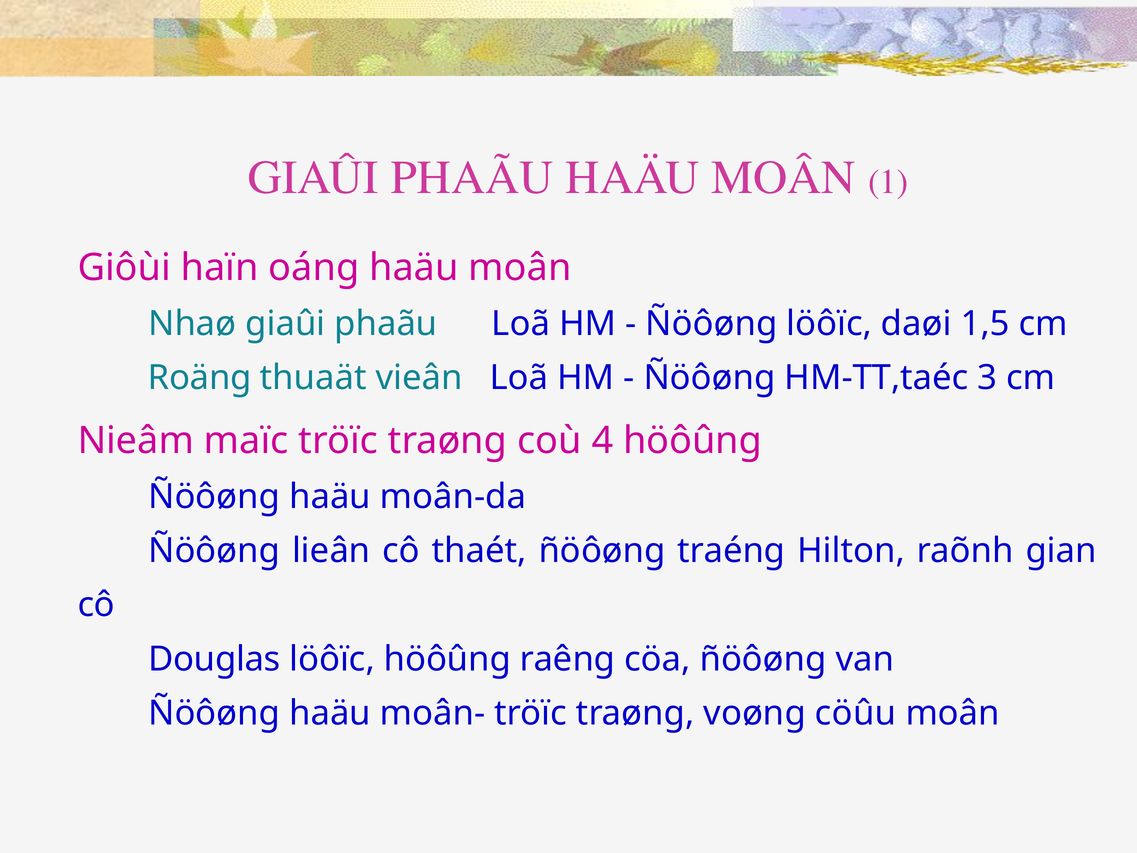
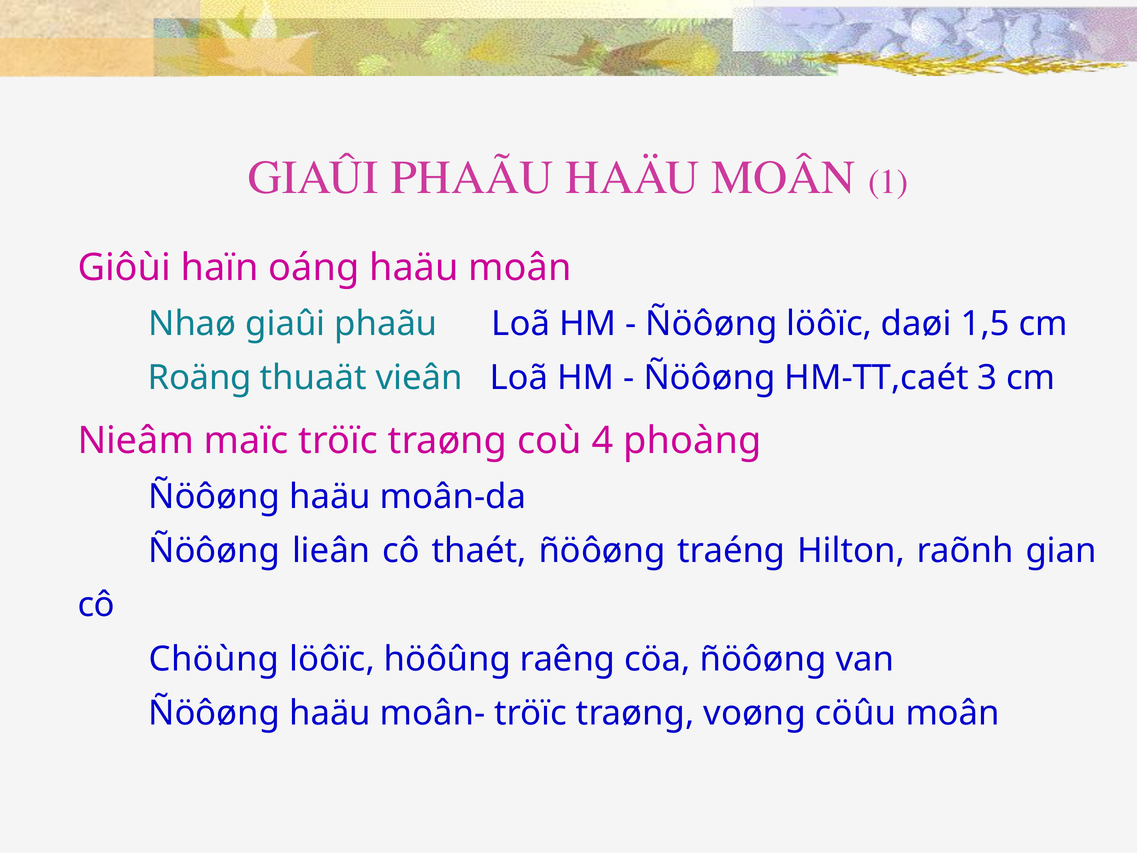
HM-TT,taéc: HM-TT,taéc -> HM-TT,caét (876, 378)
4 höôûng: höôûng -> phoàng (692, 441)
Douglas: Douglas -> Chöùng (214, 659)
